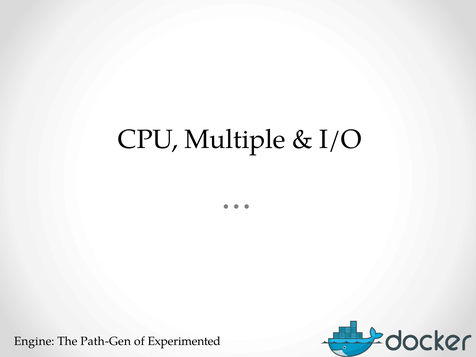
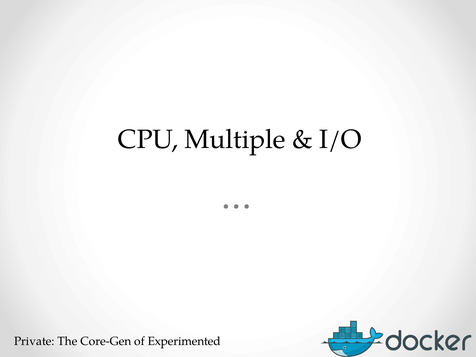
Engine: Engine -> Private (34, 341)
Path-Gen: Path-Gen -> Core-Gen (106, 341)
